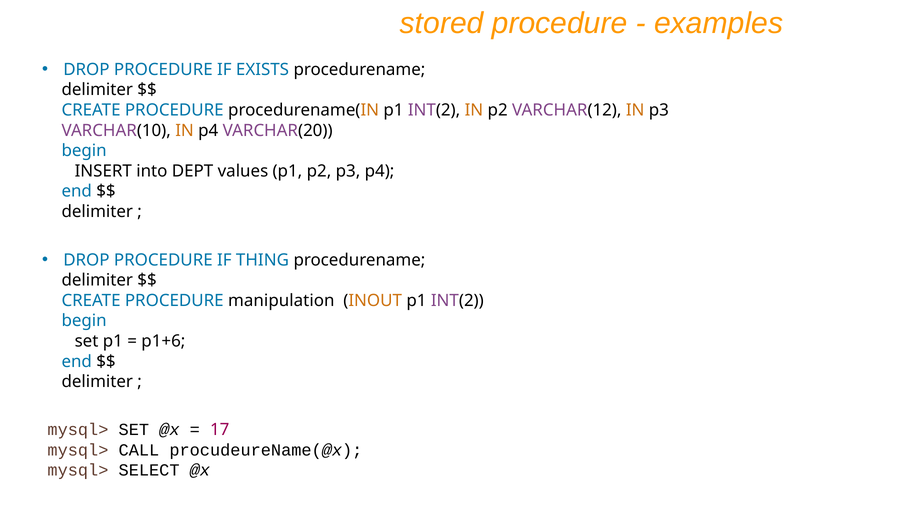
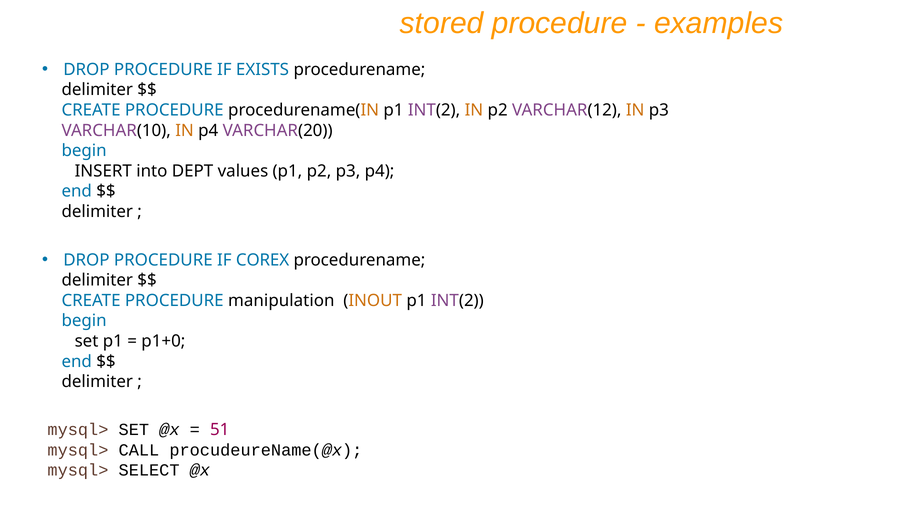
THING: THING -> COREX (263, 260)
p1+6: p1+6 -> p1+0 (163, 341)
17: 17 -> 51 (220, 430)
